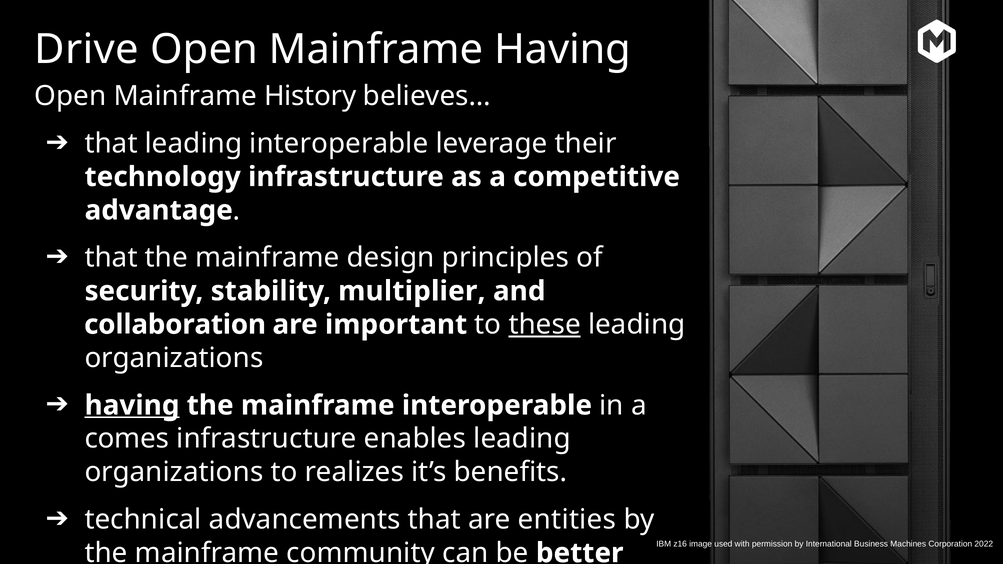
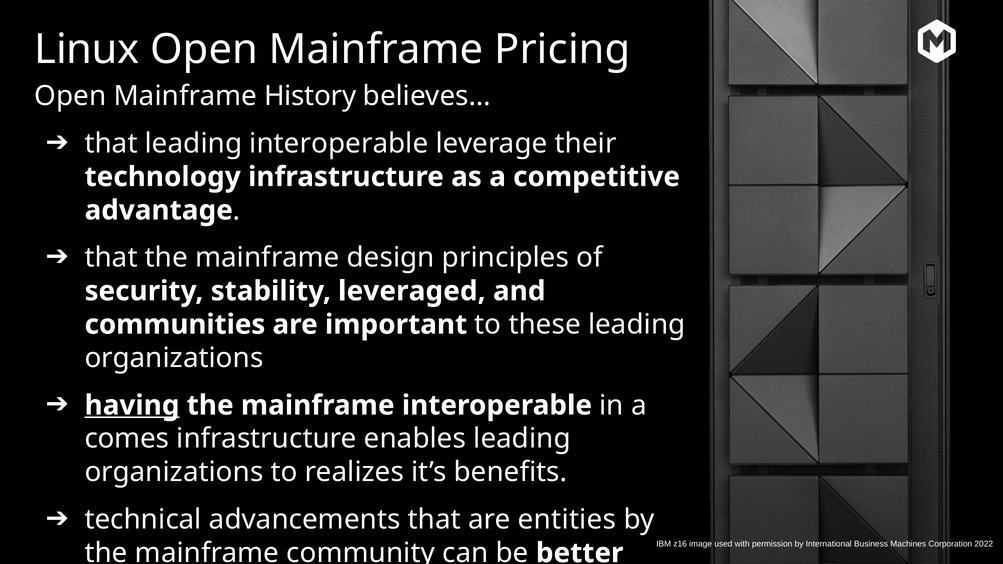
Drive: Drive -> Linux (87, 50)
Mainframe Having: Having -> Pricing (562, 50)
multiplier: multiplier -> leveraged (412, 291)
collaboration: collaboration -> communities (175, 325)
these underline: present -> none (545, 325)
